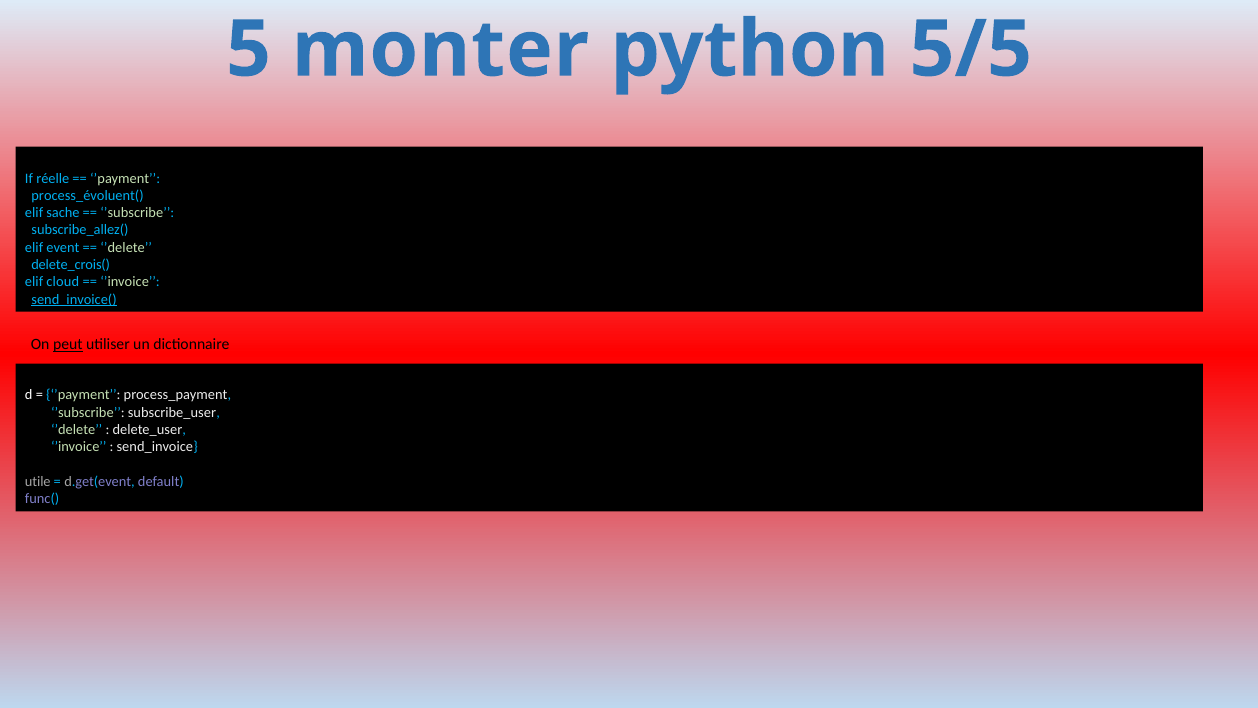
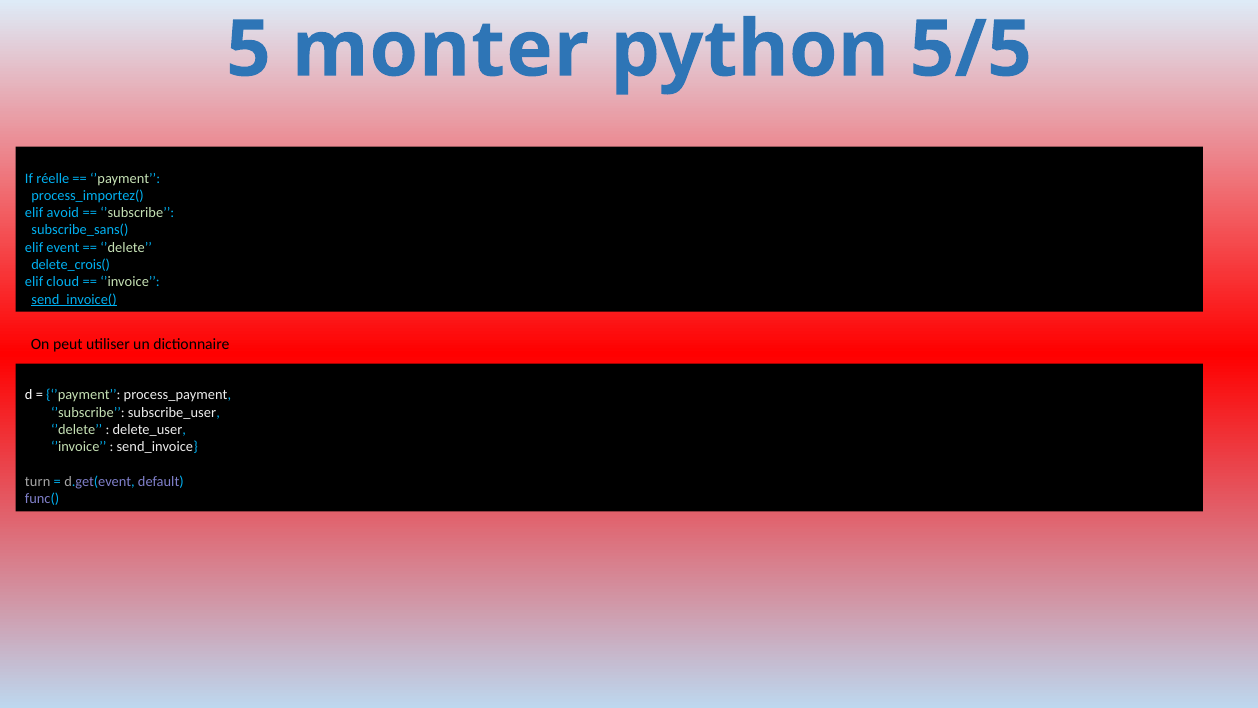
process_évoluent(: process_évoluent( -> process_importez( (88, 195)
sache: sache -> avoid (63, 213)
subscribe_allez(: subscribe_allez( -> subscribe_sans( (80, 230)
peut underline: present -> none (68, 344)
utile: utile -> turn (38, 481)
